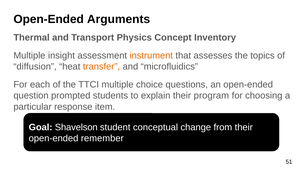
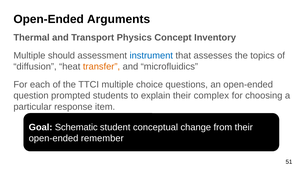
insight: insight -> should (61, 56)
instrument colour: orange -> blue (151, 56)
program: program -> complex (211, 96)
Shavelson: Shavelson -> Schematic (76, 128)
